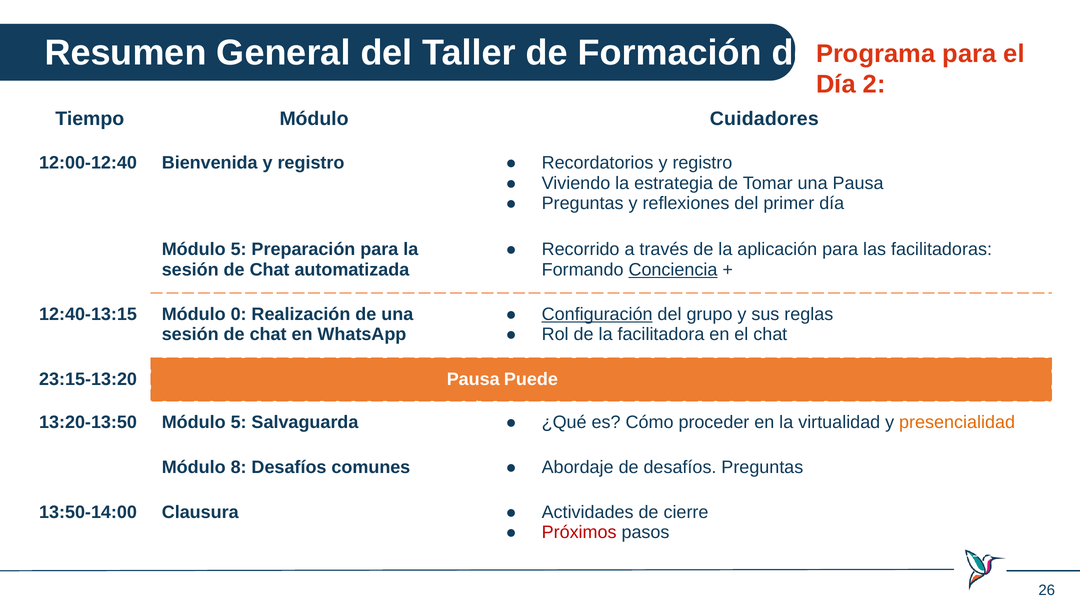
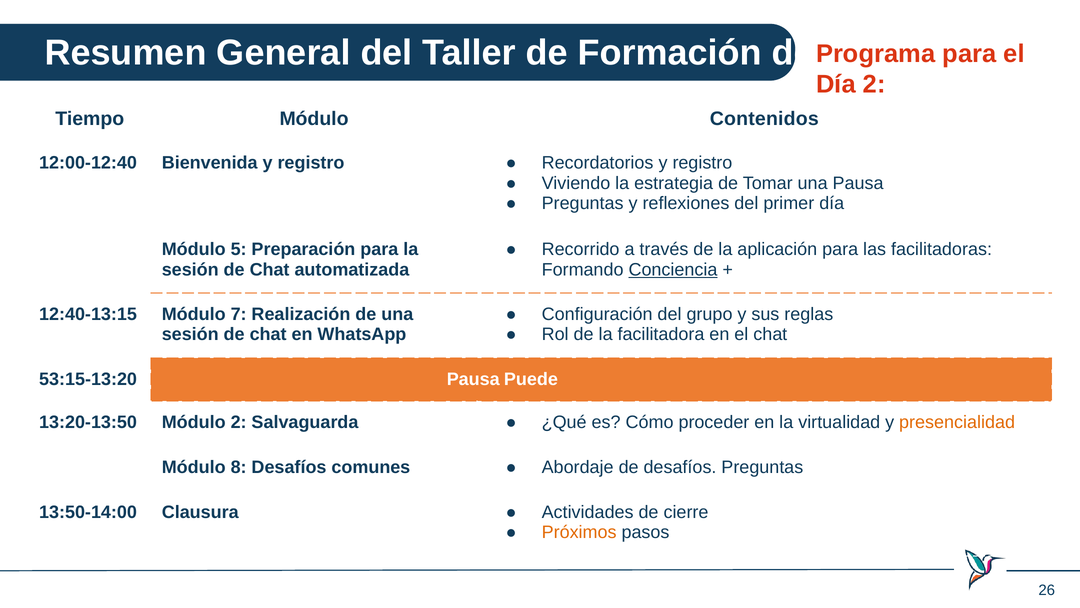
Cuidadores: Cuidadores -> Contenidos (764, 119)
0: 0 -> 7 (239, 314)
Configuración underline: present -> none (597, 314)
23:15-13:20: 23:15-13:20 -> 53:15-13:20 (88, 379)
13:20-13:50 Módulo 5: 5 -> 2 (239, 422)
Próximos colour: red -> orange (579, 532)
